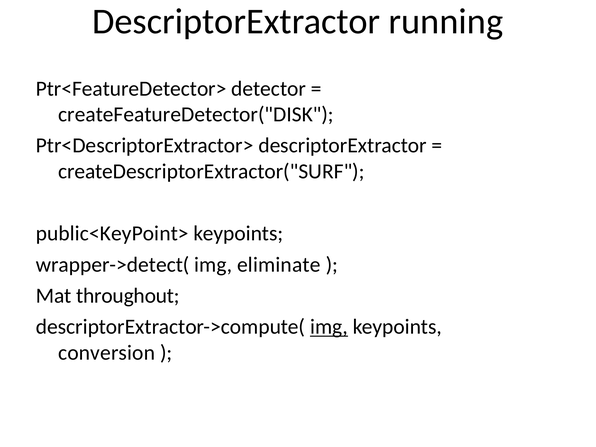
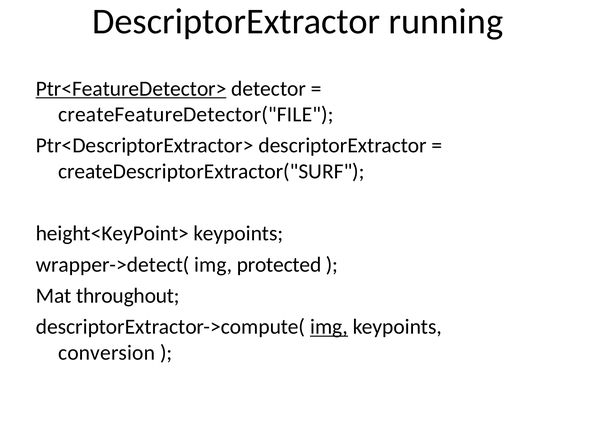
Ptr<FeatureDetector> underline: none -> present (131, 89)
createFeatureDetector("DISK: createFeatureDetector("DISK -> createFeatureDetector("FILE (196, 114)
public<KeyPoint>: public<KeyPoint> -> height<KeyPoint> (112, 234)
eliminate: eliminate -> protected (279, 265)
